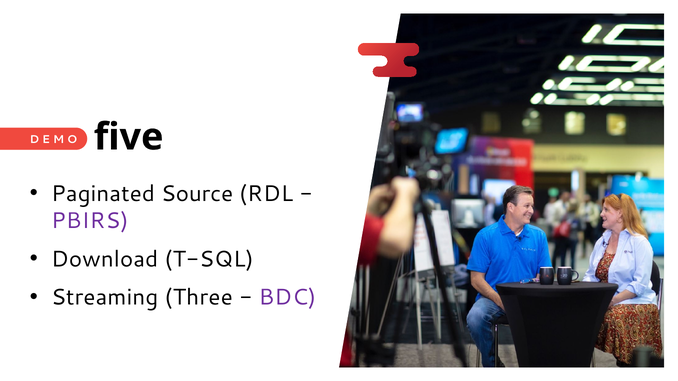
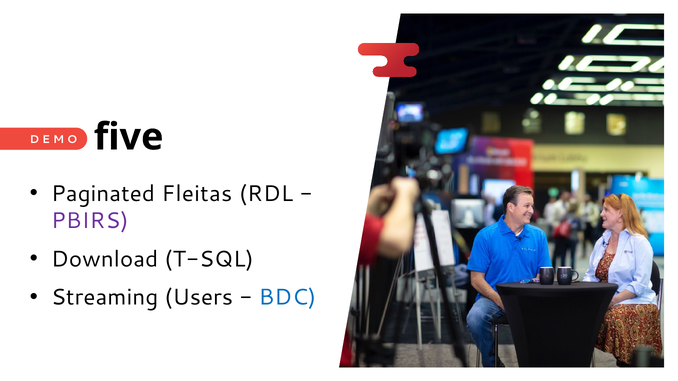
Source: Source -> Fleitas (197, 194)
Three: Three -> Users (199, 298)
BDC colour: purple -> blue (287, 298)
